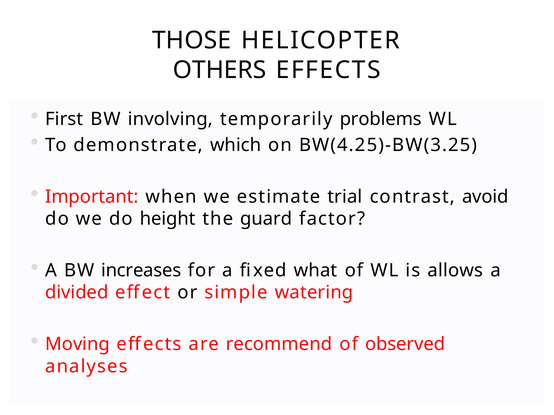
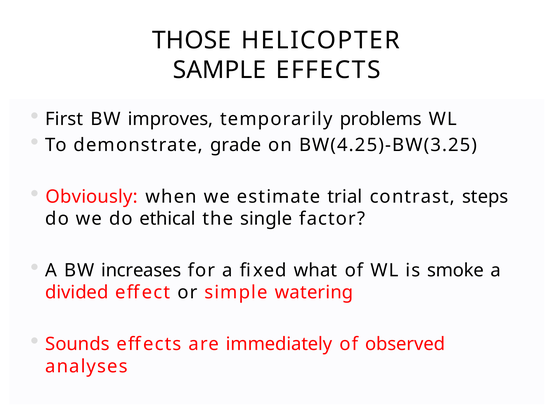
OTHERS: OTHERS -> SAMPLE (220, 70)
involving: involving -> improves (170, 119)
which: which -> grade (236, 145)
Important: Important -> Obviously (92, 197)
avoid: avoid -> steps (485, 197)
height: height -> ethical (168, 219)
guard: guard -> single (266, 219)
allows: allows -> smoke (455, 271)
Moving: Moving -> Sounds (77, 345)
recommend: recommend -> immediately (279, 345)
